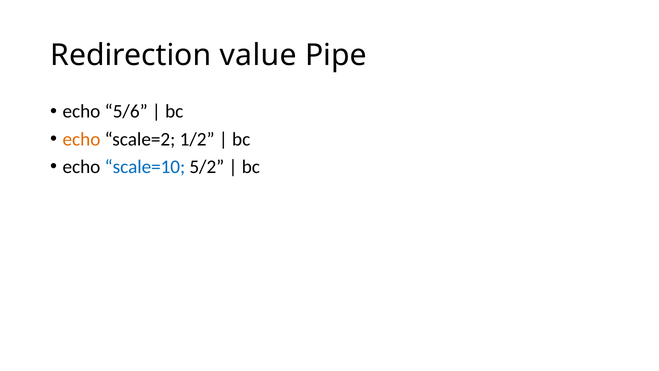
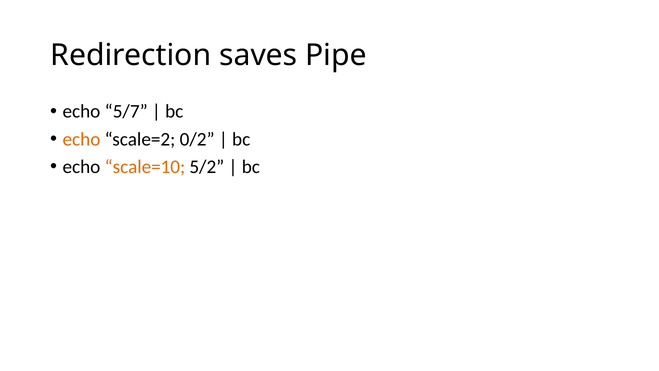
value: value -> saves (258, 55)
5/6: 5/6 -> 5/7 (126, 111)
1/2: 1/2 -> 0/2 (197, 139)
scale=10 colour: blue -> orange (145, 167)
